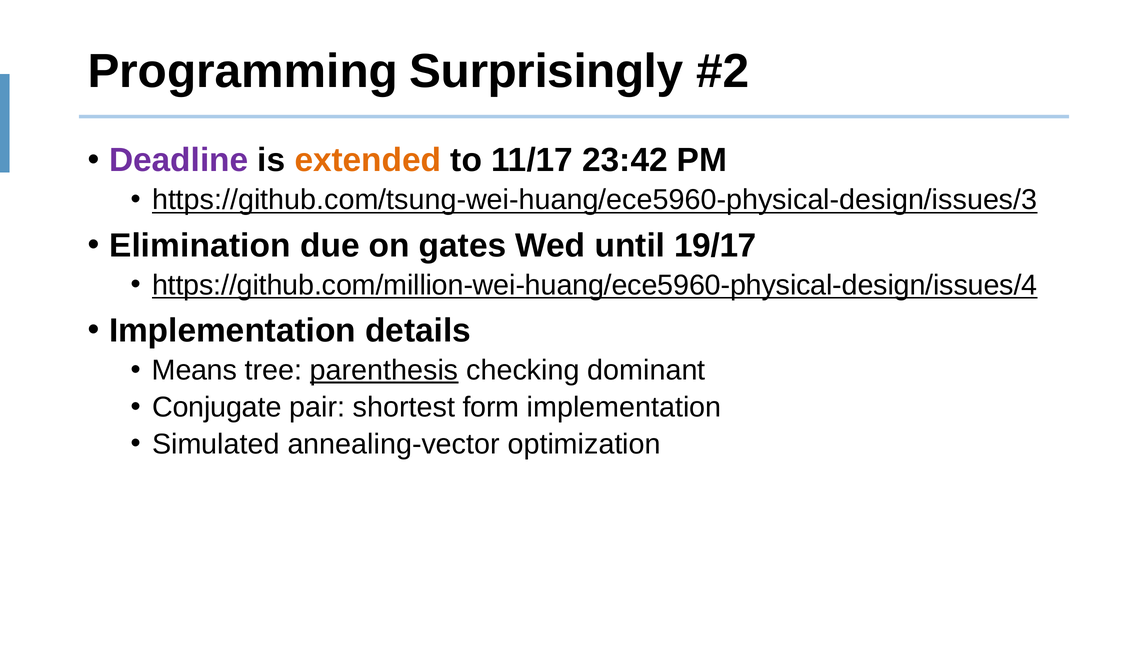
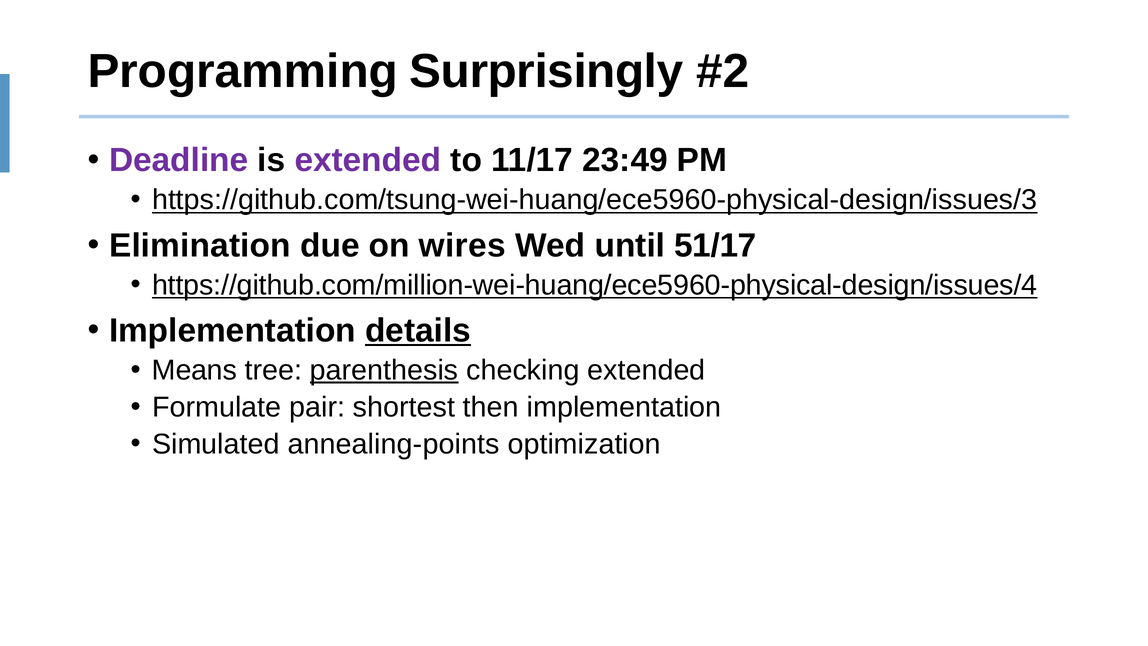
extended colour: orange -> purple (368, 160)
23:42: 23:42 -> 23:49 (625, 160)
gates: gates -> wires (462, 245)
19/17: 19/17 -> 51/17 (715, 245)
details underline: none -> present (418, 330)
checking dominant: dominant -> extended (646, 370)
Conjugate: Conjugate -> Formulate (217, 407)
form: form -> then (491, 407)
annealing-vector: annealing-vector -> annealing-points (394, 444)
